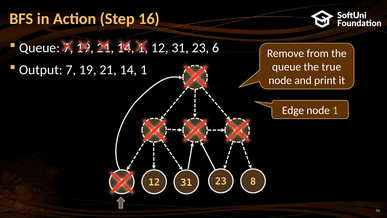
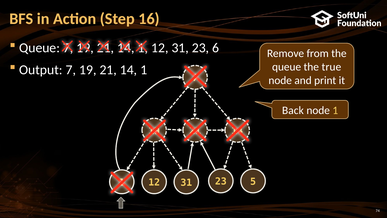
Edge: Edge -> Back (293, 110)
8: 8 -> 5 (253, 181)
